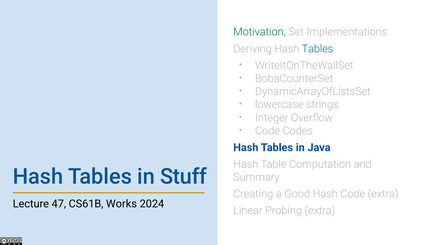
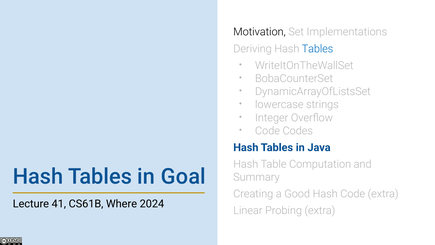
Motivation colour: green -> black (259, 32)
Stuff: Stuff -> Goal (183, 176)
47: 47 -> 41 (59, 204)
Works: Works -> Where (122, 204)
